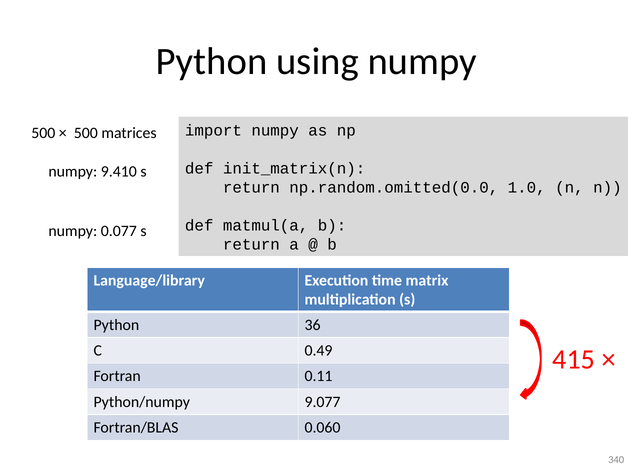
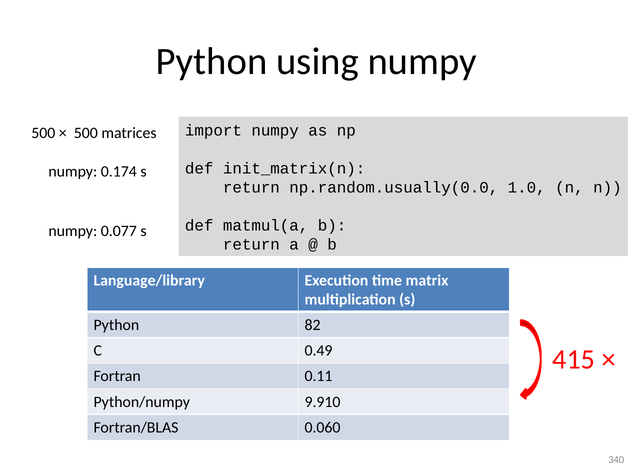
9.410: 9.410 -> 0.174 (119, 171)
np.random.omitted(0.0: np.random.omitted(0.0 -> np.random.usually(0.0 (394, 187)
36: 36 -> 82 (313, 325)
9.077: 9.077 -> 9.910 (322, 402)
